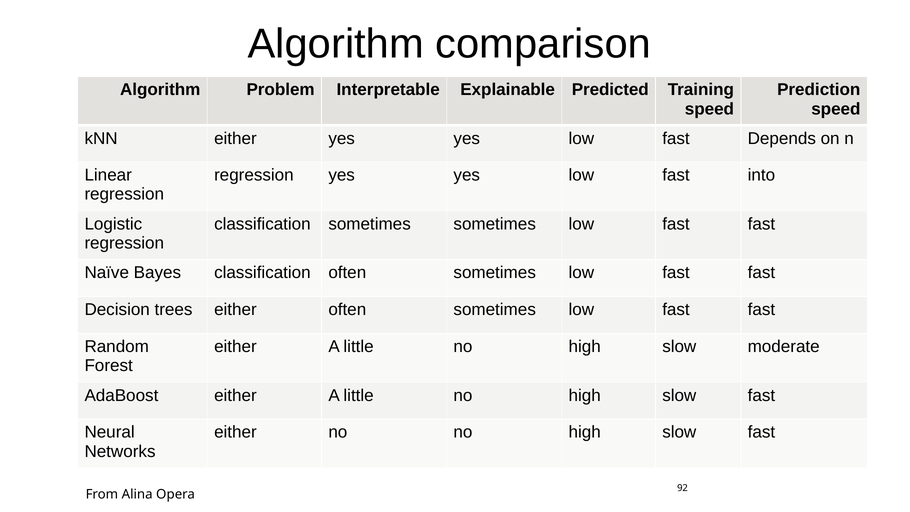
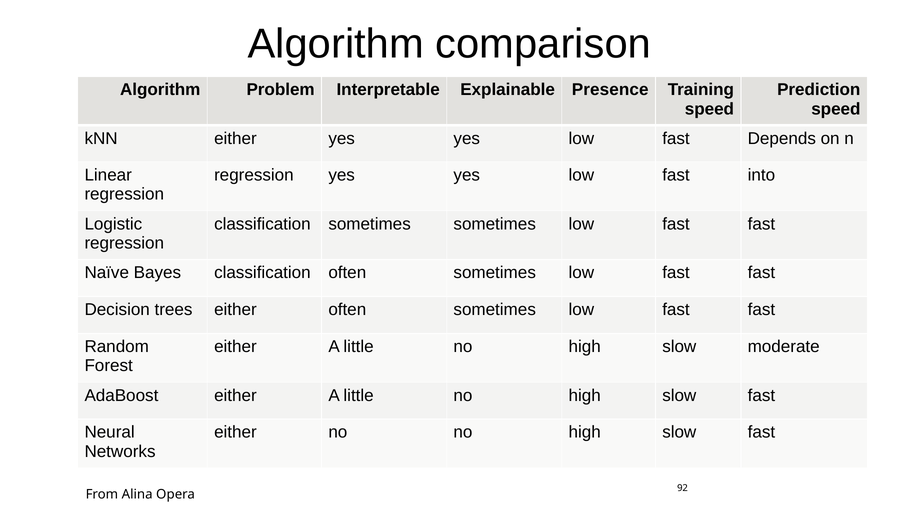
Predicted: Predicted -> Presence (610, 90)
